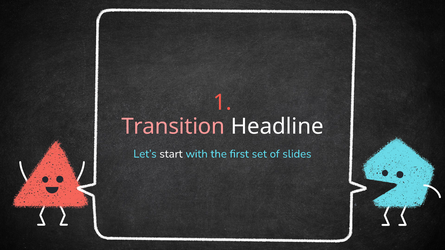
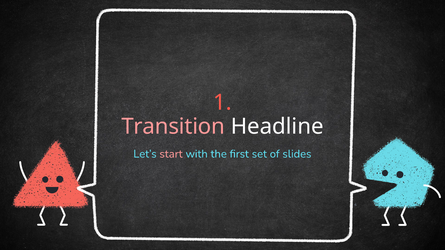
start colour: white -> pink (171, 154)
